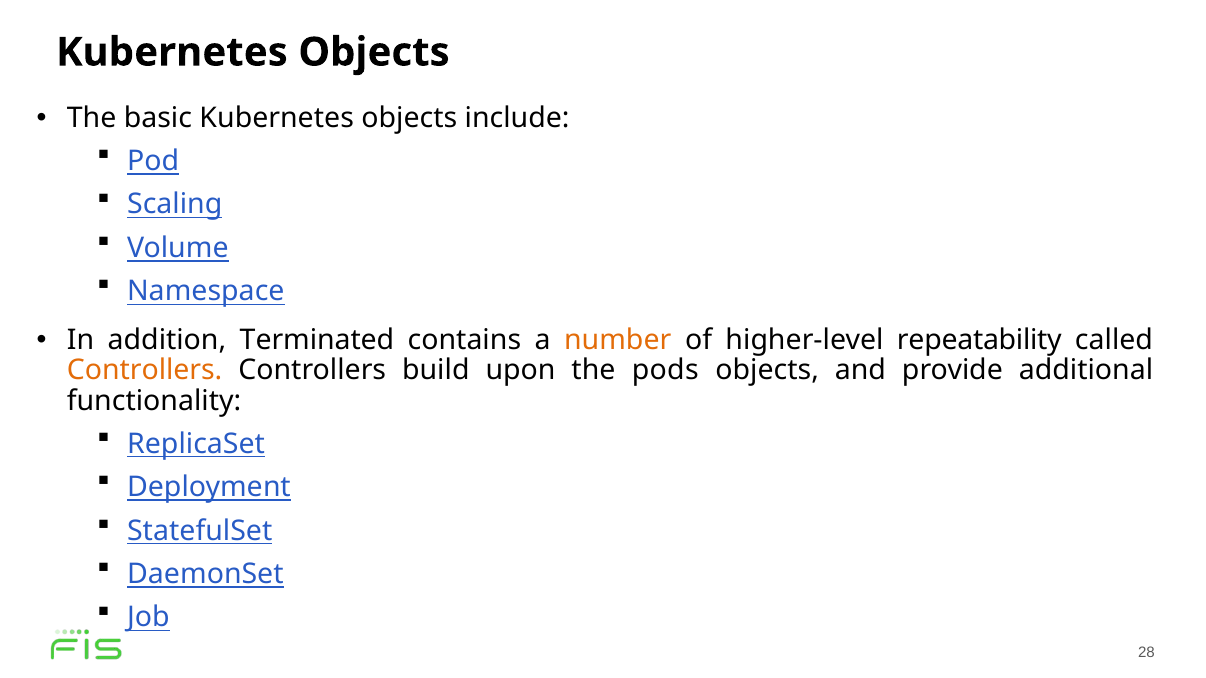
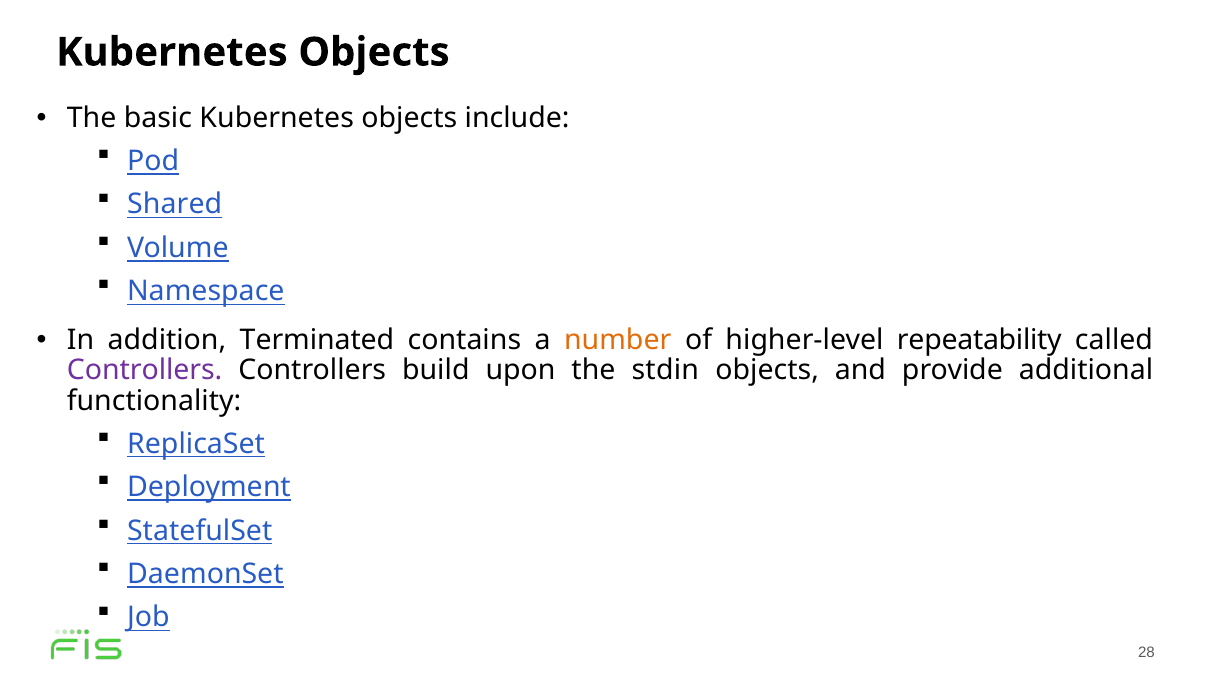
Scaling: Scaling -> Shared (175, 205)
Controllers colour: orange -> purple (145, 371)
pods: pods -> stdin (665, 371)
